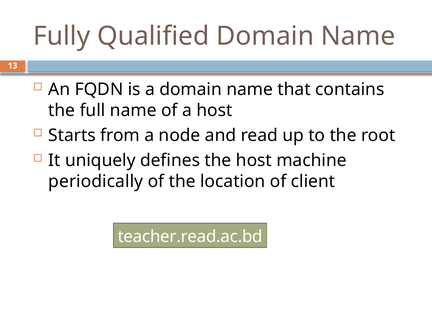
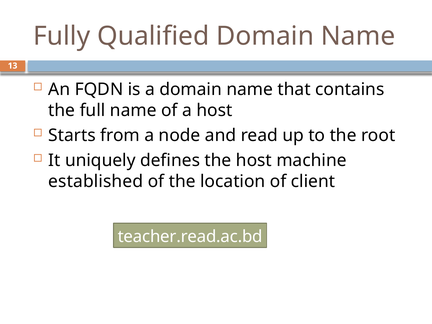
periodically: periodically -> established (96, 181)
